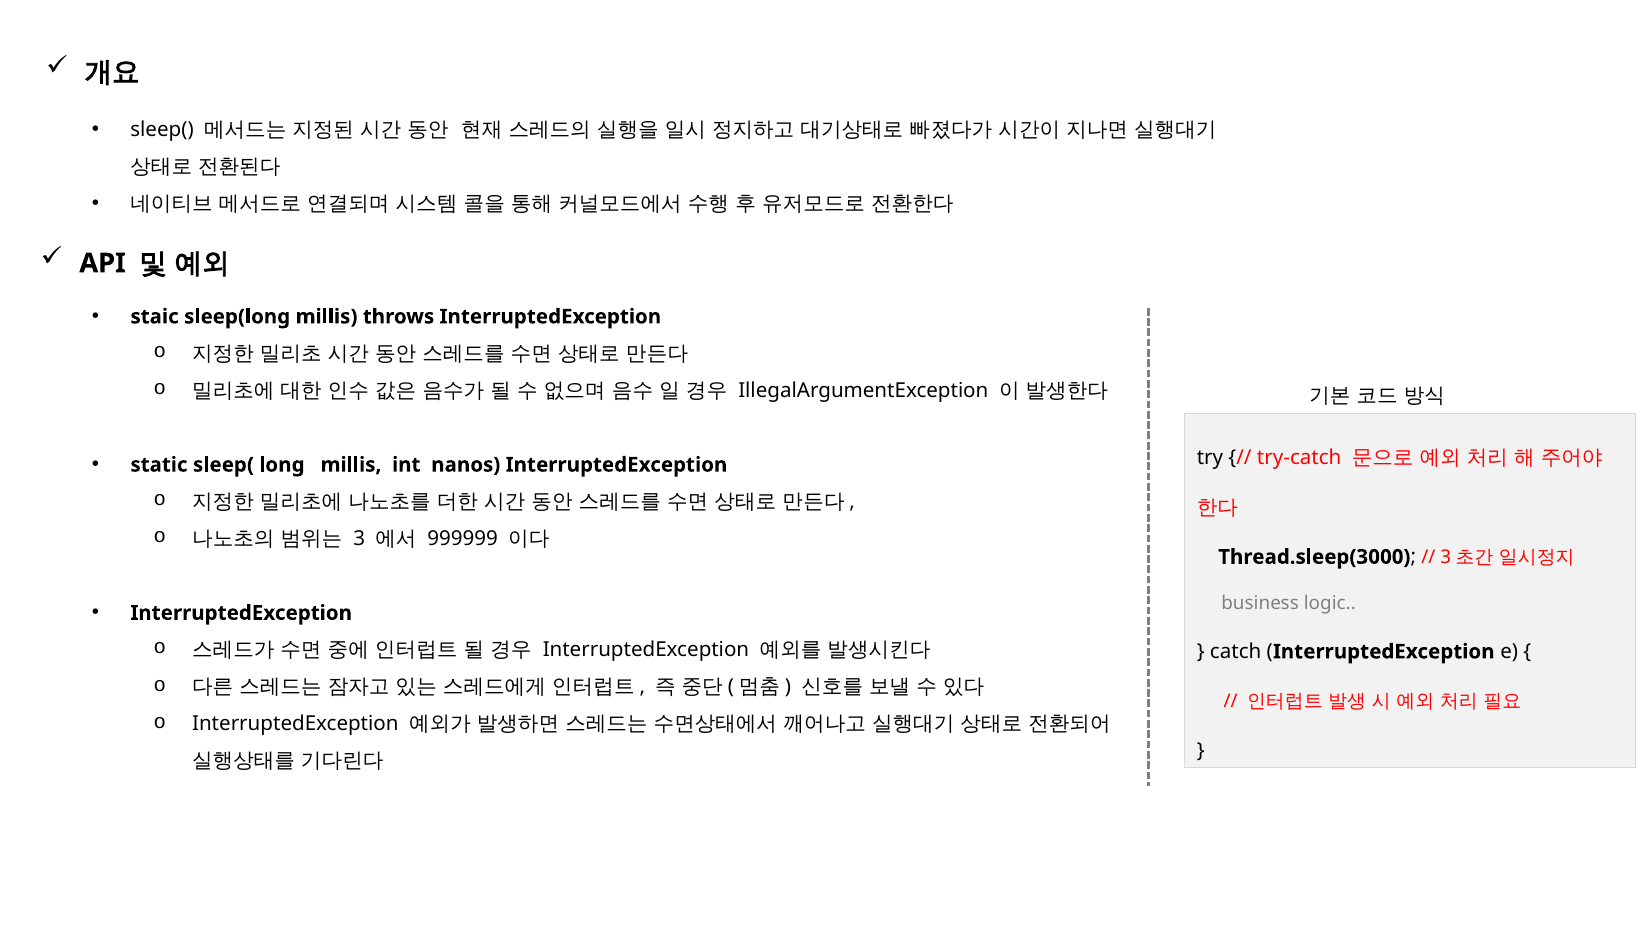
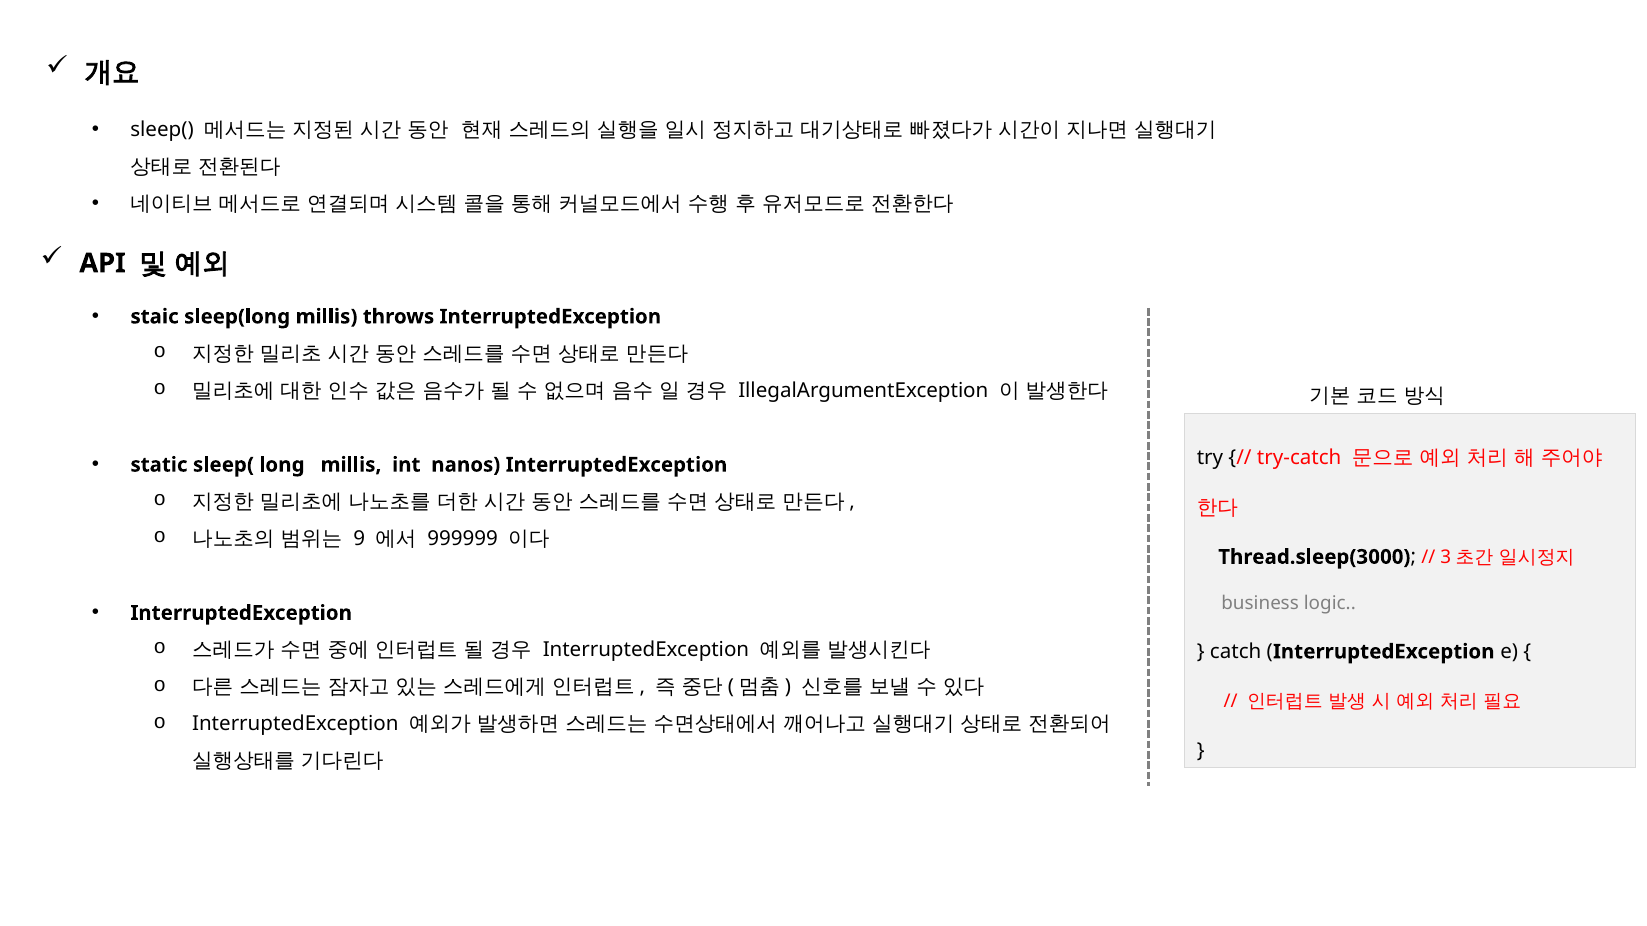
3: 3 -> 9 (359, 539)
